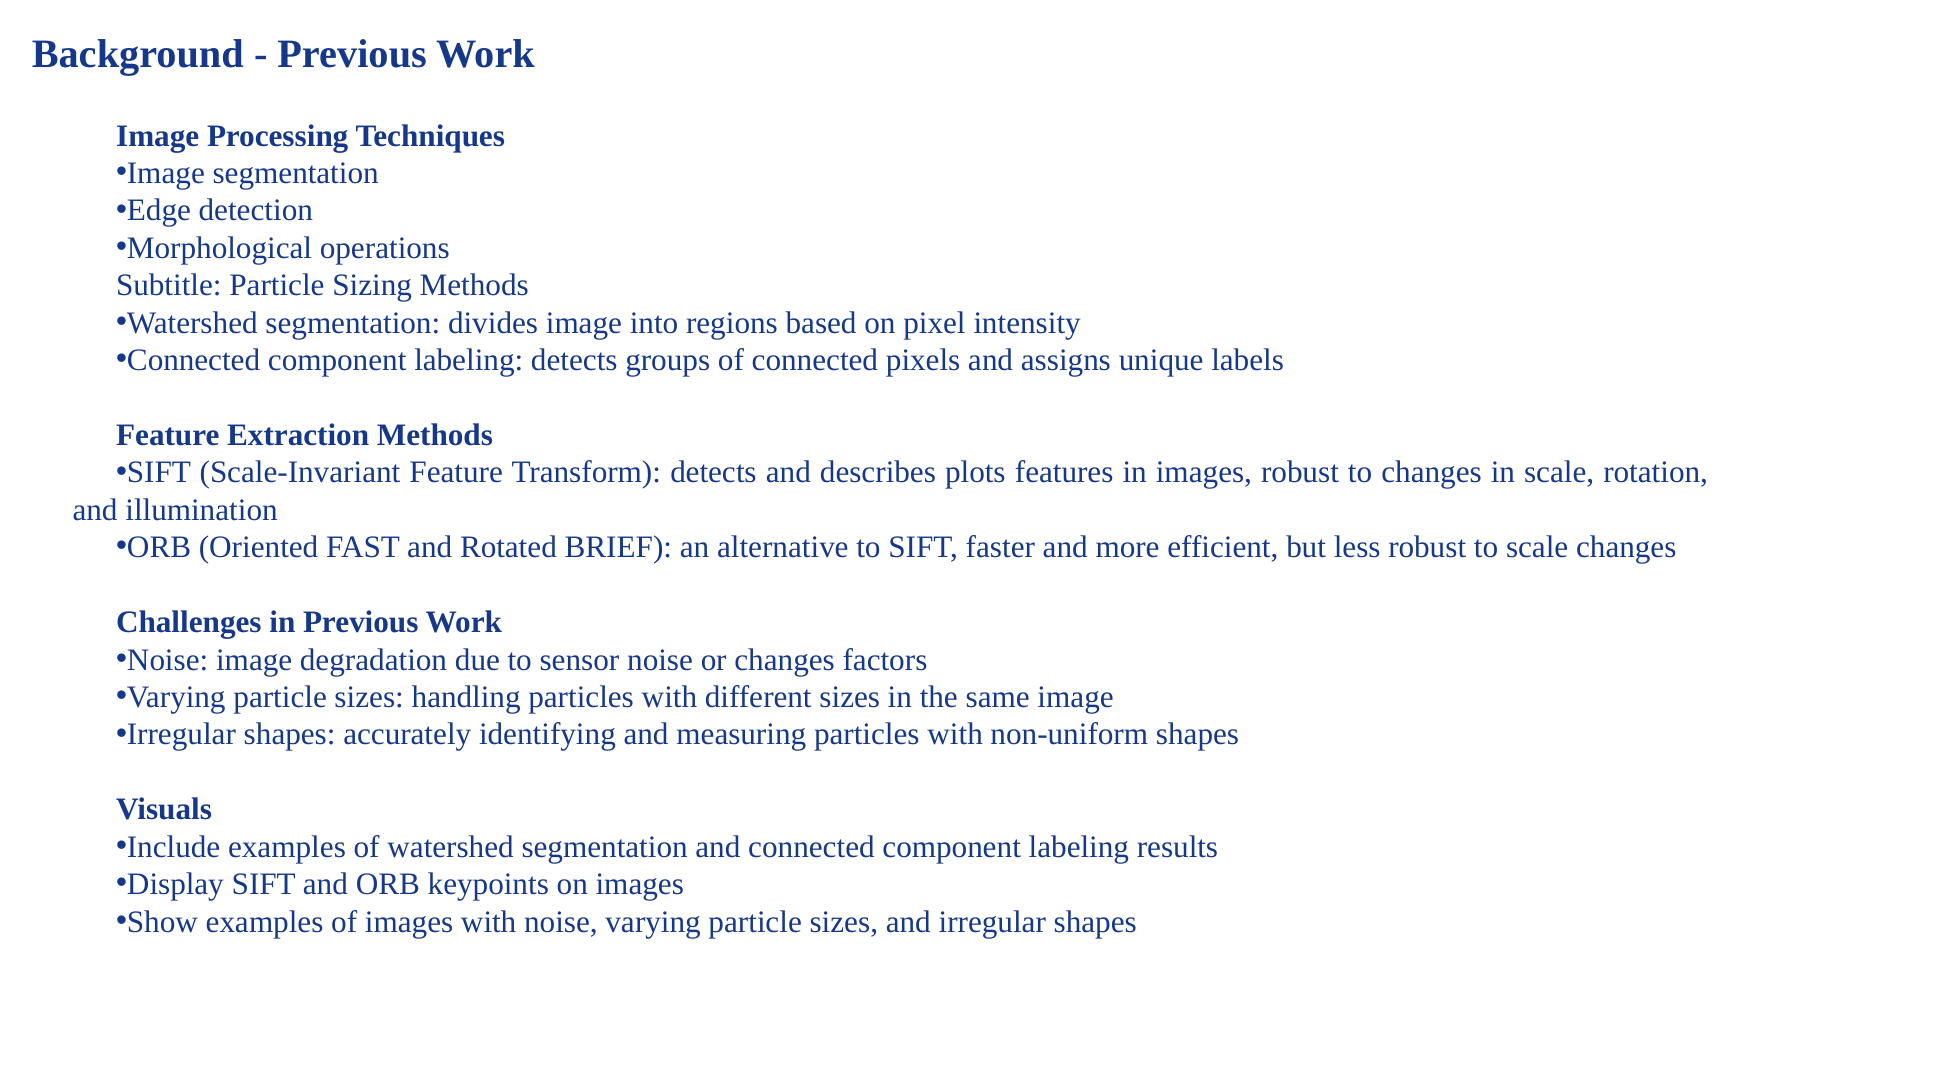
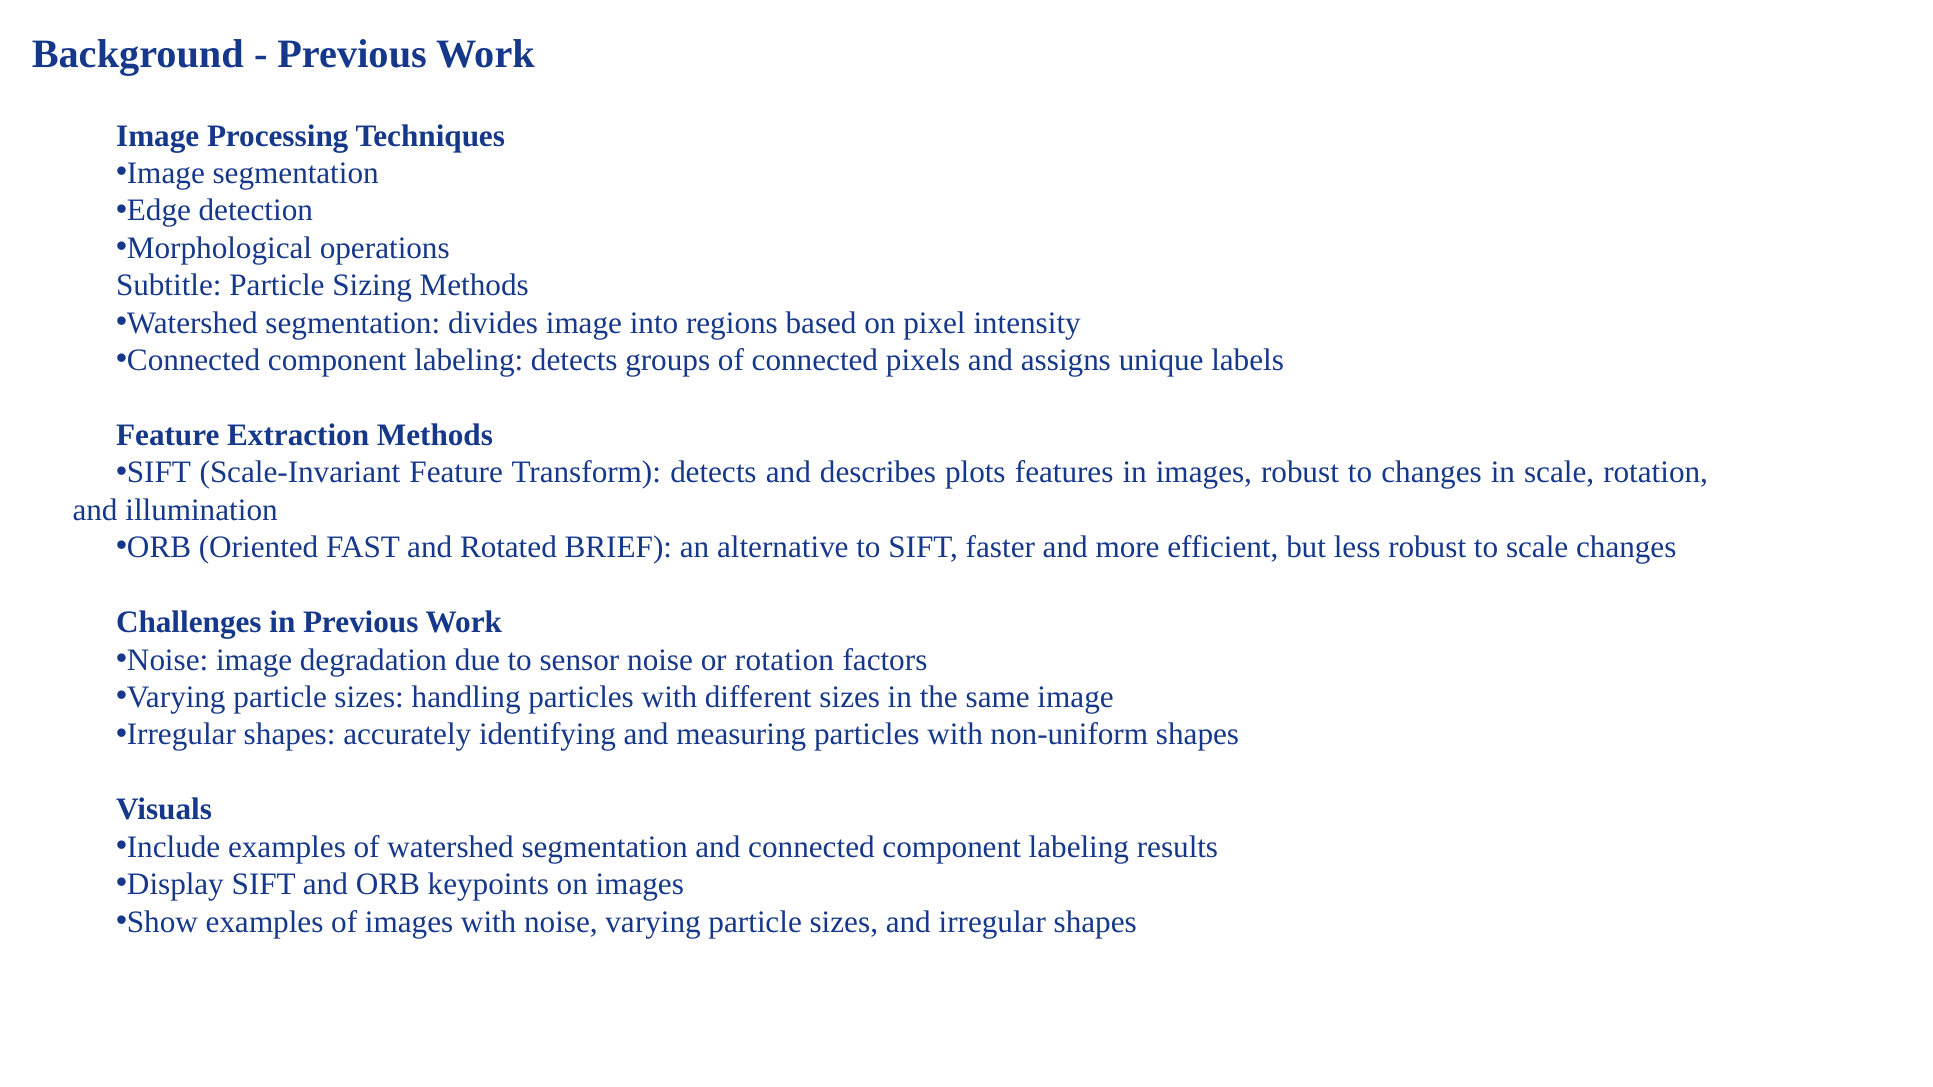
or changes: changes -> rotation (784, 660)
